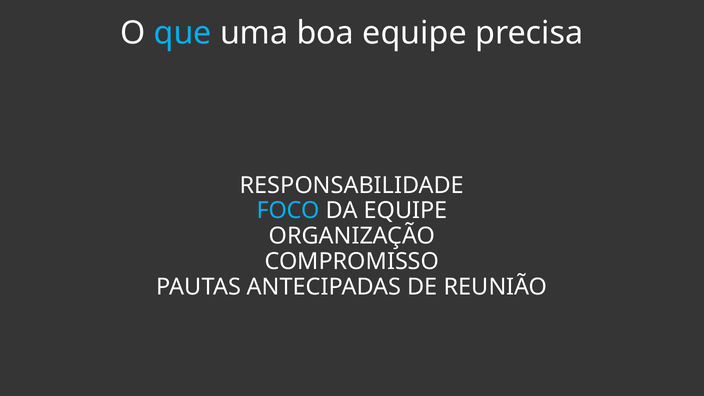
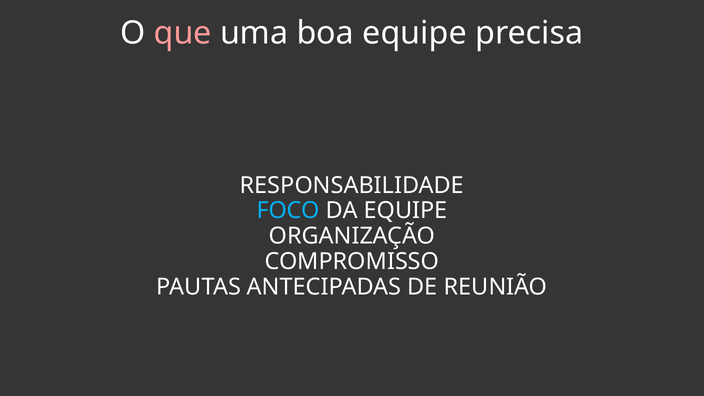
que colour: light blue -> pink (183, 33)
